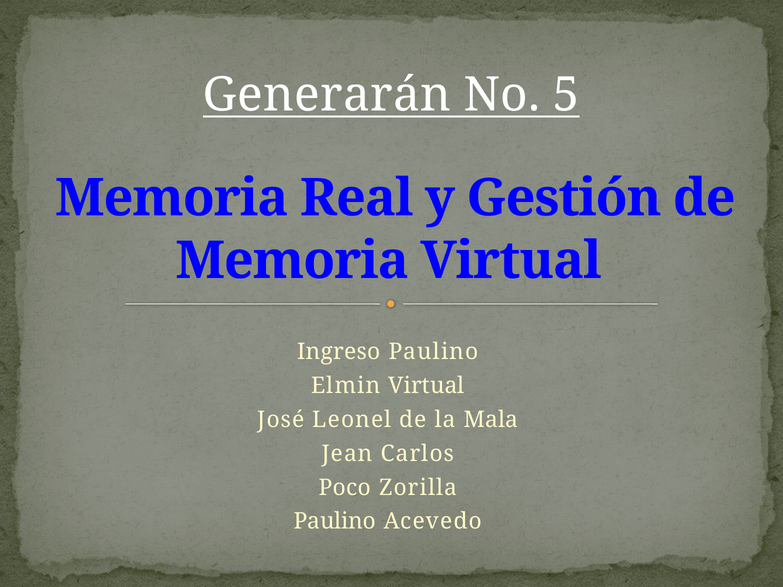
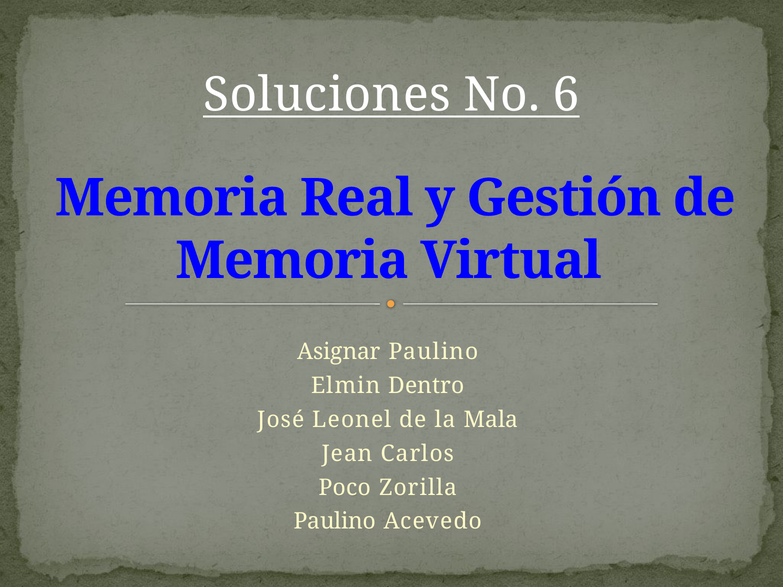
Generarán: Generarán -> Soluciones (327, 95)
5: 5 -> 6 (566, 95)
Ingreso: Ingreso -> Asignar (339, 352)
Elmin Virtual: Virtual -> Dentro (426, 386)
